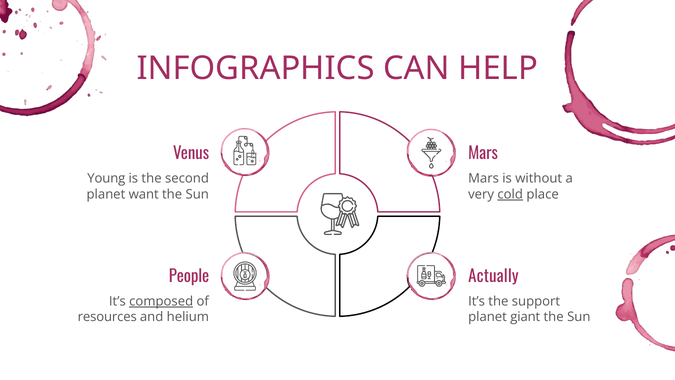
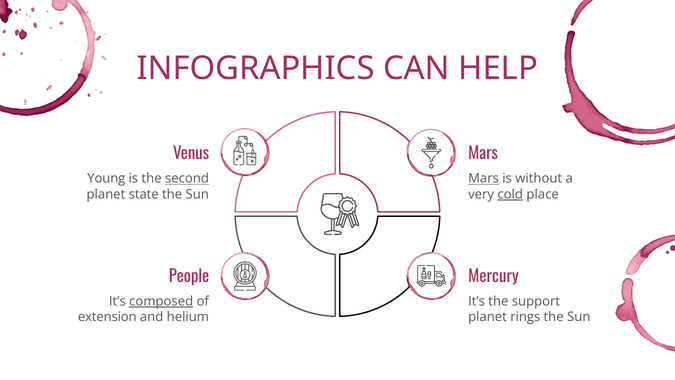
second underline: none -> present (187, 178)
Mars underline: none -> present (484, 178)
want: want -> state (144, 194)
Actually: Actually -> Mercury (493, 276)
resources: resources -> extension (107, 317)
giant: giant -> rings (525, 317)
